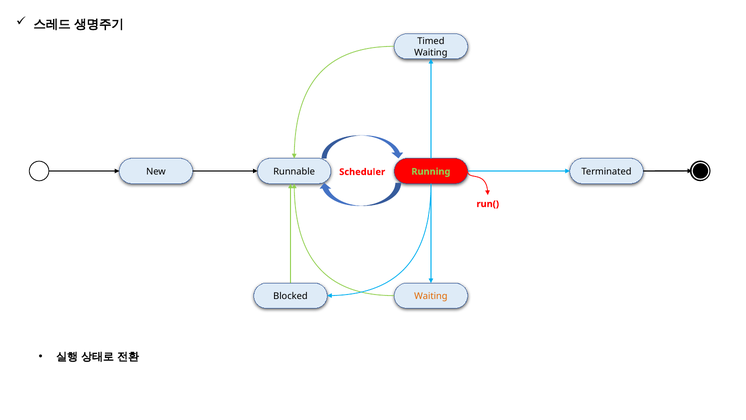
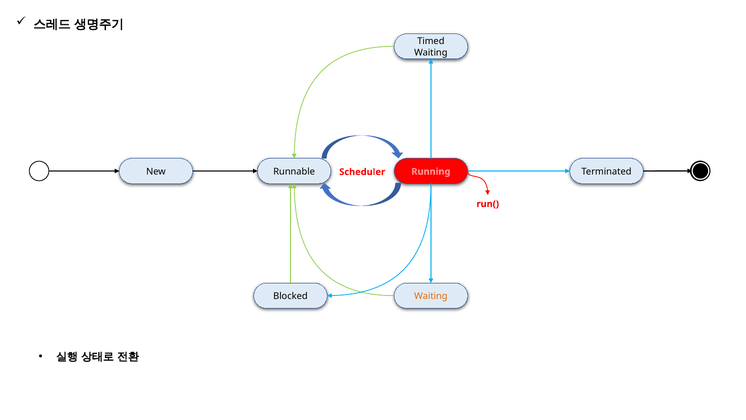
Running colour: light green -> pink (431, 171)
